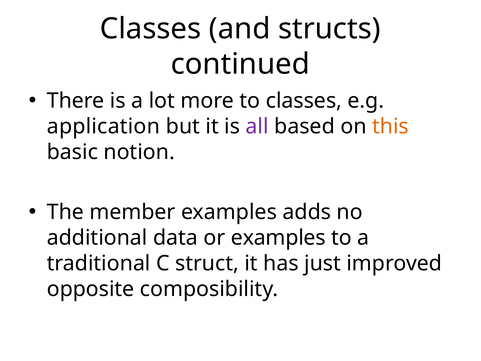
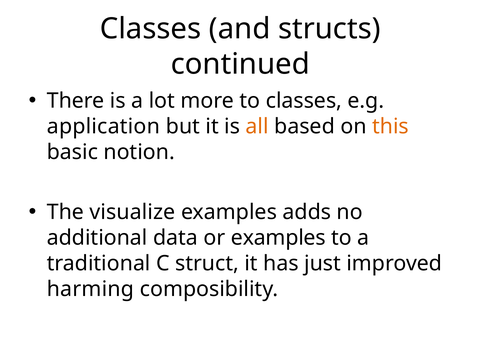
all colour: purple -> orange (257, 127)
member: member -> visualize (132, 212)
opposite: opposite -> harming (90, 289)
